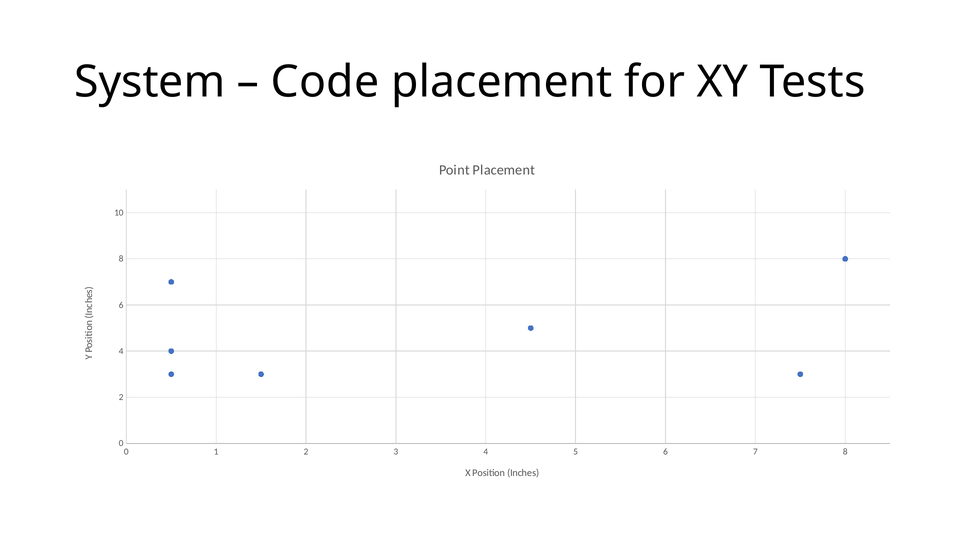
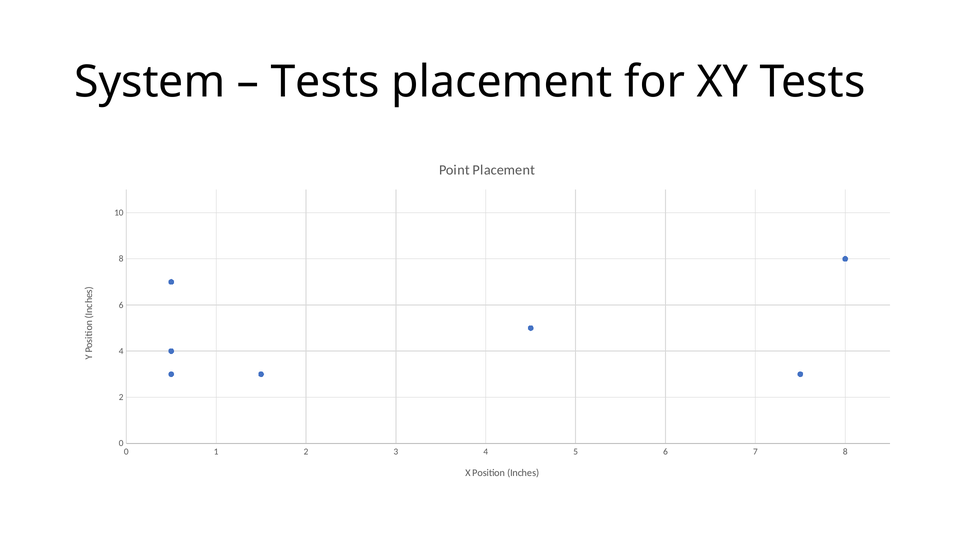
Code: Code -> Tests (325, 82)
